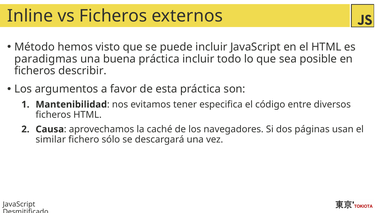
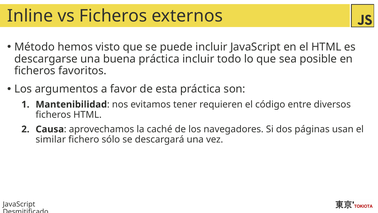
paradigmas: paradigmas -> descargarse (46, 59)
describir: describir -> favoritos (82, 71)
especifica: especifica -> requieren (221, 104)
